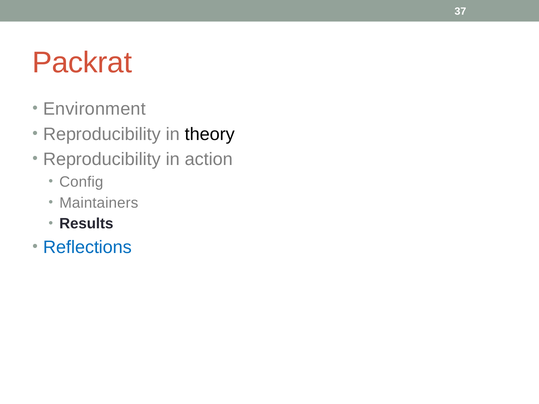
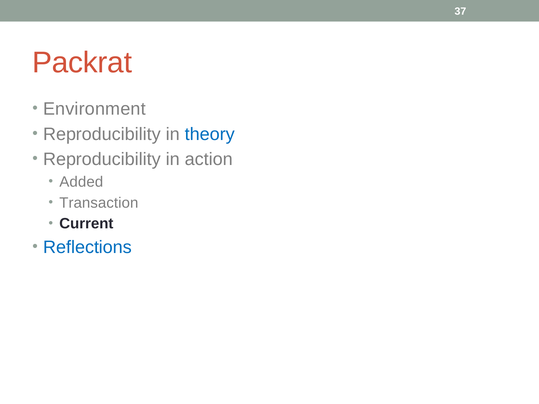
theory colour: black -> blue (210, 134)
Config: Config -> Added (81, 182)
Maintainers: Maintainers -> Transaction (99, 203)
Results: Results -> Current (86, 224)
